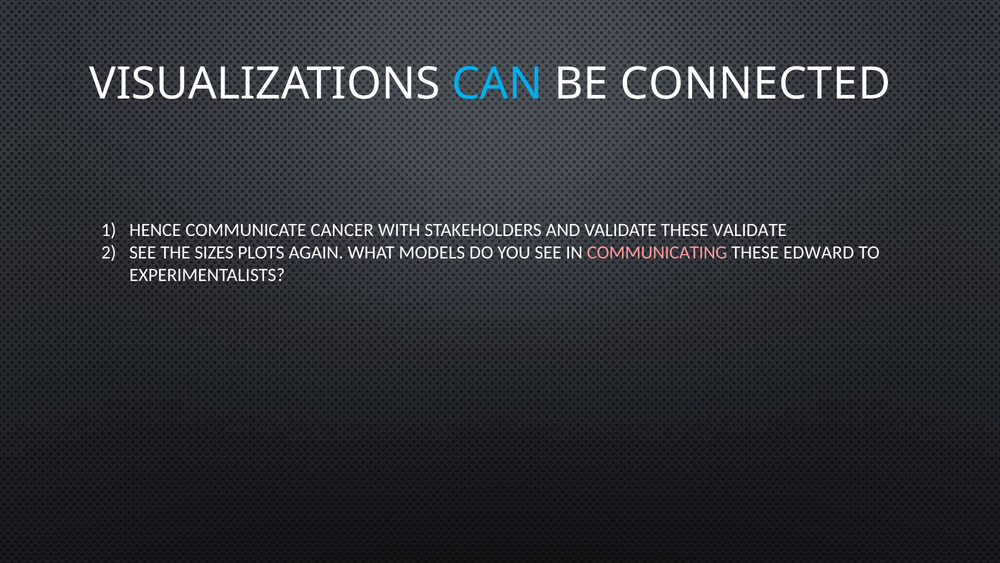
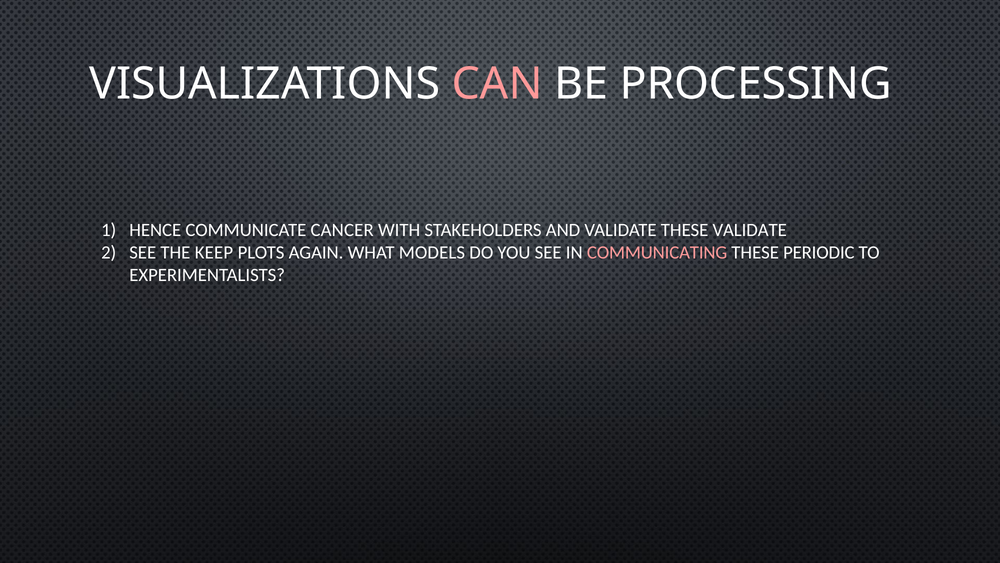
CAN colour: light blue -> pink (497, 84)
CONNECTED: CONNECTED -> PROCESSING (756, 84)
SIZES: SIZES -> KEEP (214, 252)
EDWARD: EDWARD -> PERIODIC (819, 252)
